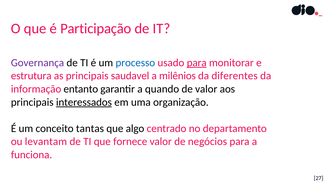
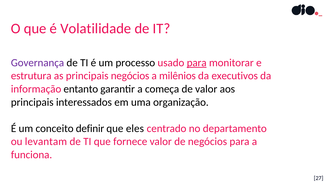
Participação: Participação -> Volatilidade (96, 28)
processo colour: blue -> black (135, 63)
principais saudavel: saudavel -> negócios (130, 76)
diferentes: diferentes -> executivos (235, 76)
quando: quando -> começa (162, 89)
interessados underline: present -> none (84, 102)
tantas: tantas -> definir (90, 128)
algo: algo -> eles (135, 128)
